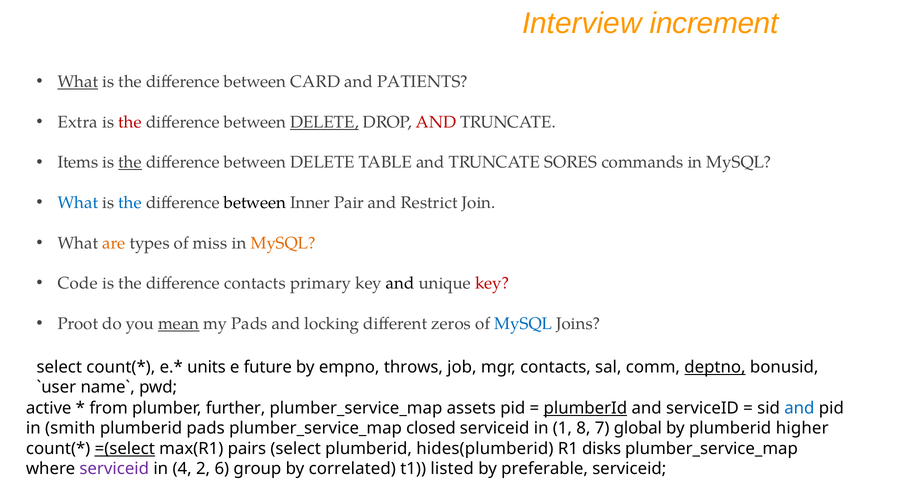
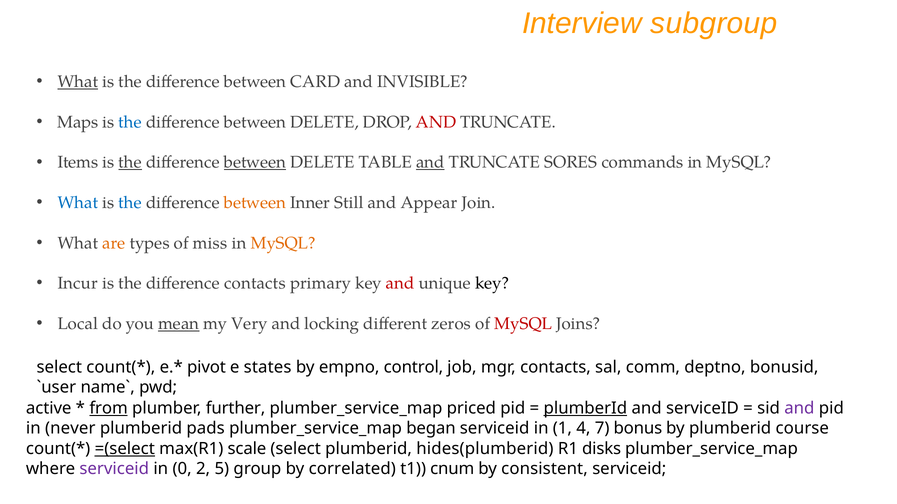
increment: increment -> subgroup (714, 23)
PATIENTS: PATIENTS -> INVISIBLE (423, 82)
Extra: Extra -> Maps (78, 122)
the colour: red -> blue (130, 122)
DELETE underline: present -> none (324, 122)
between underline: none -> present (255, 163)
and underline: none -> present (430, 163)
between colour: black -> orange (255, 203)
Pair: Pair -> Still (349, 203)
Restrict: Restrict -> Appear (429, 203)
Code: Code -> Incur (78, 284)
and colour: black -> red (400, 284)
key colour: red -> black (492, 284)
Proot: Proot -> Local (78, 324)
my Pads: Pads -> Very (249, 324)
MySQL colour: blue -> red (523, 324)
units: units -> pivot (206, 367)
future: future -> states (268, 367)
throws: throws -> control (413, 367)
deptno underline: present -> none (715, 367)
from underline: none -> present (109, 409)
assets: assets -> priced (471, 409)
and colour: blue -> purple (799, 409)
smith: smith -> never (70, 429)
closed: closed -> began (431, 429)
8: 8 -> 4 (583, 429)
global: global -> bonus (638, 429)
higher: higher -> course (802, 429)
pairs: pairs -> scale (247, 449)
4: 4 -> 0 (182, 469)
6: 6 -> 5 (222, 469)
listed: listed -> cnum (452, 469)
preferable: preferable -> consistent (545, 469)
